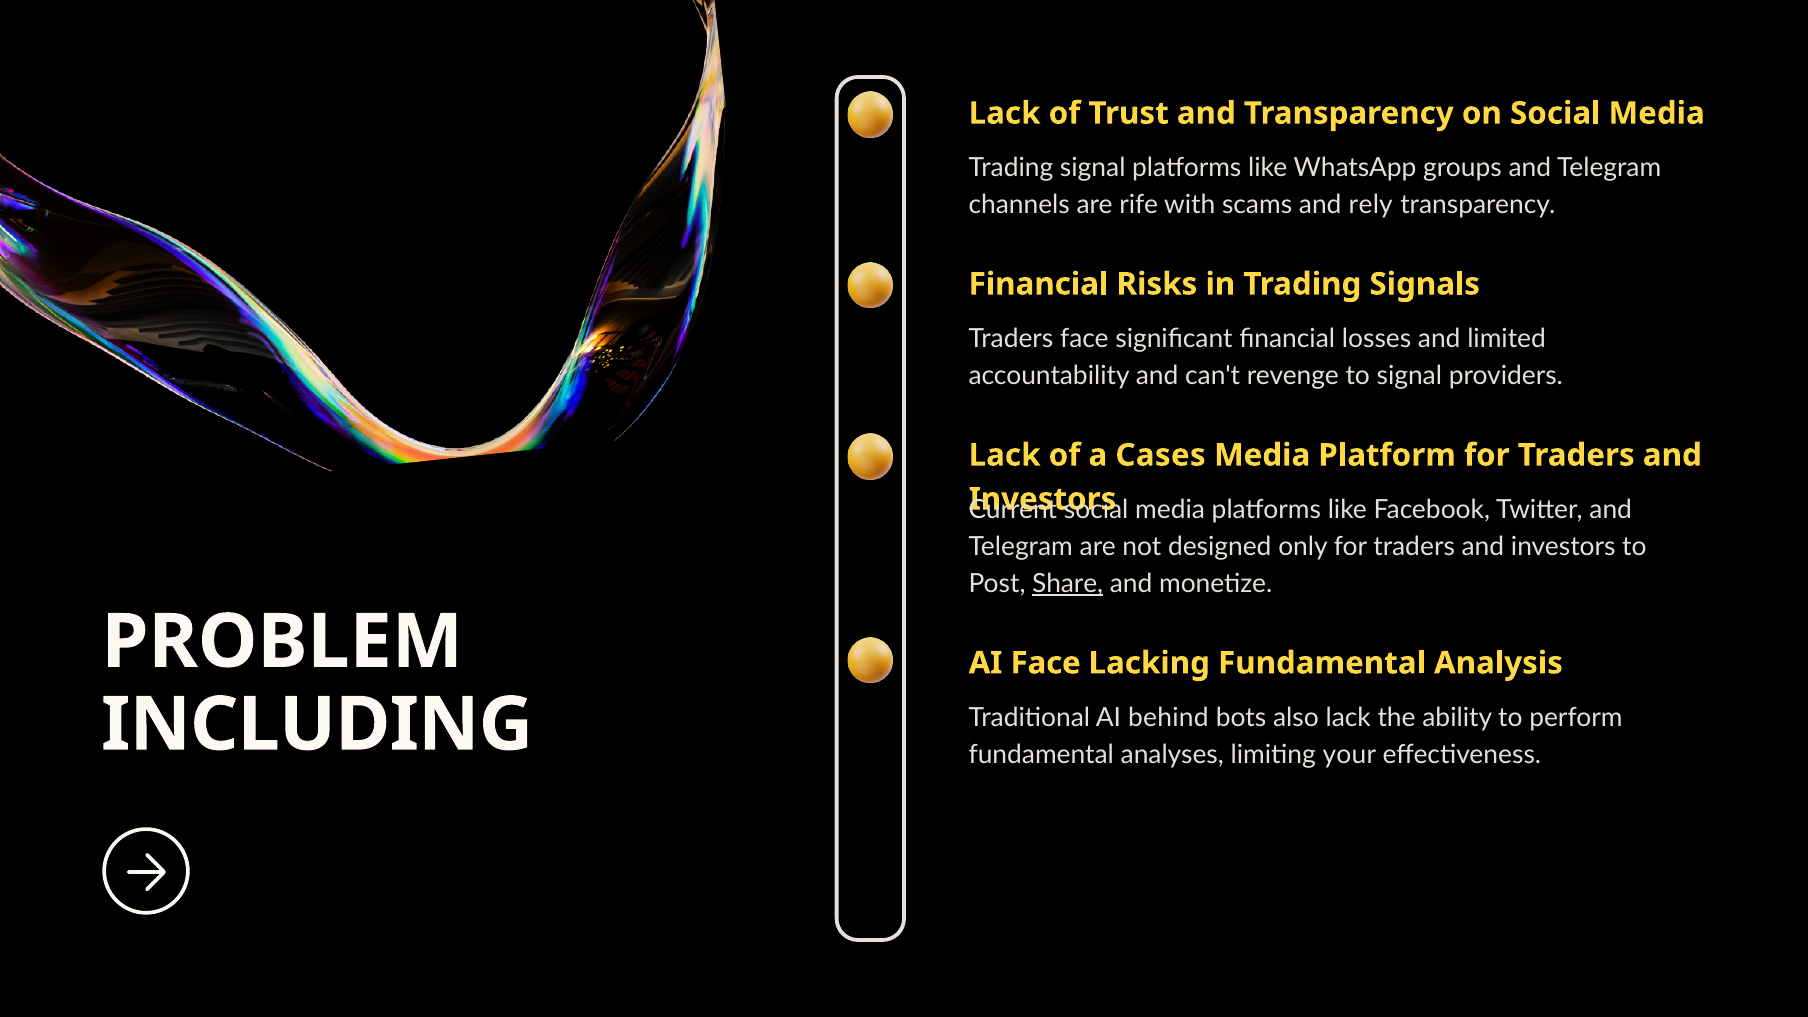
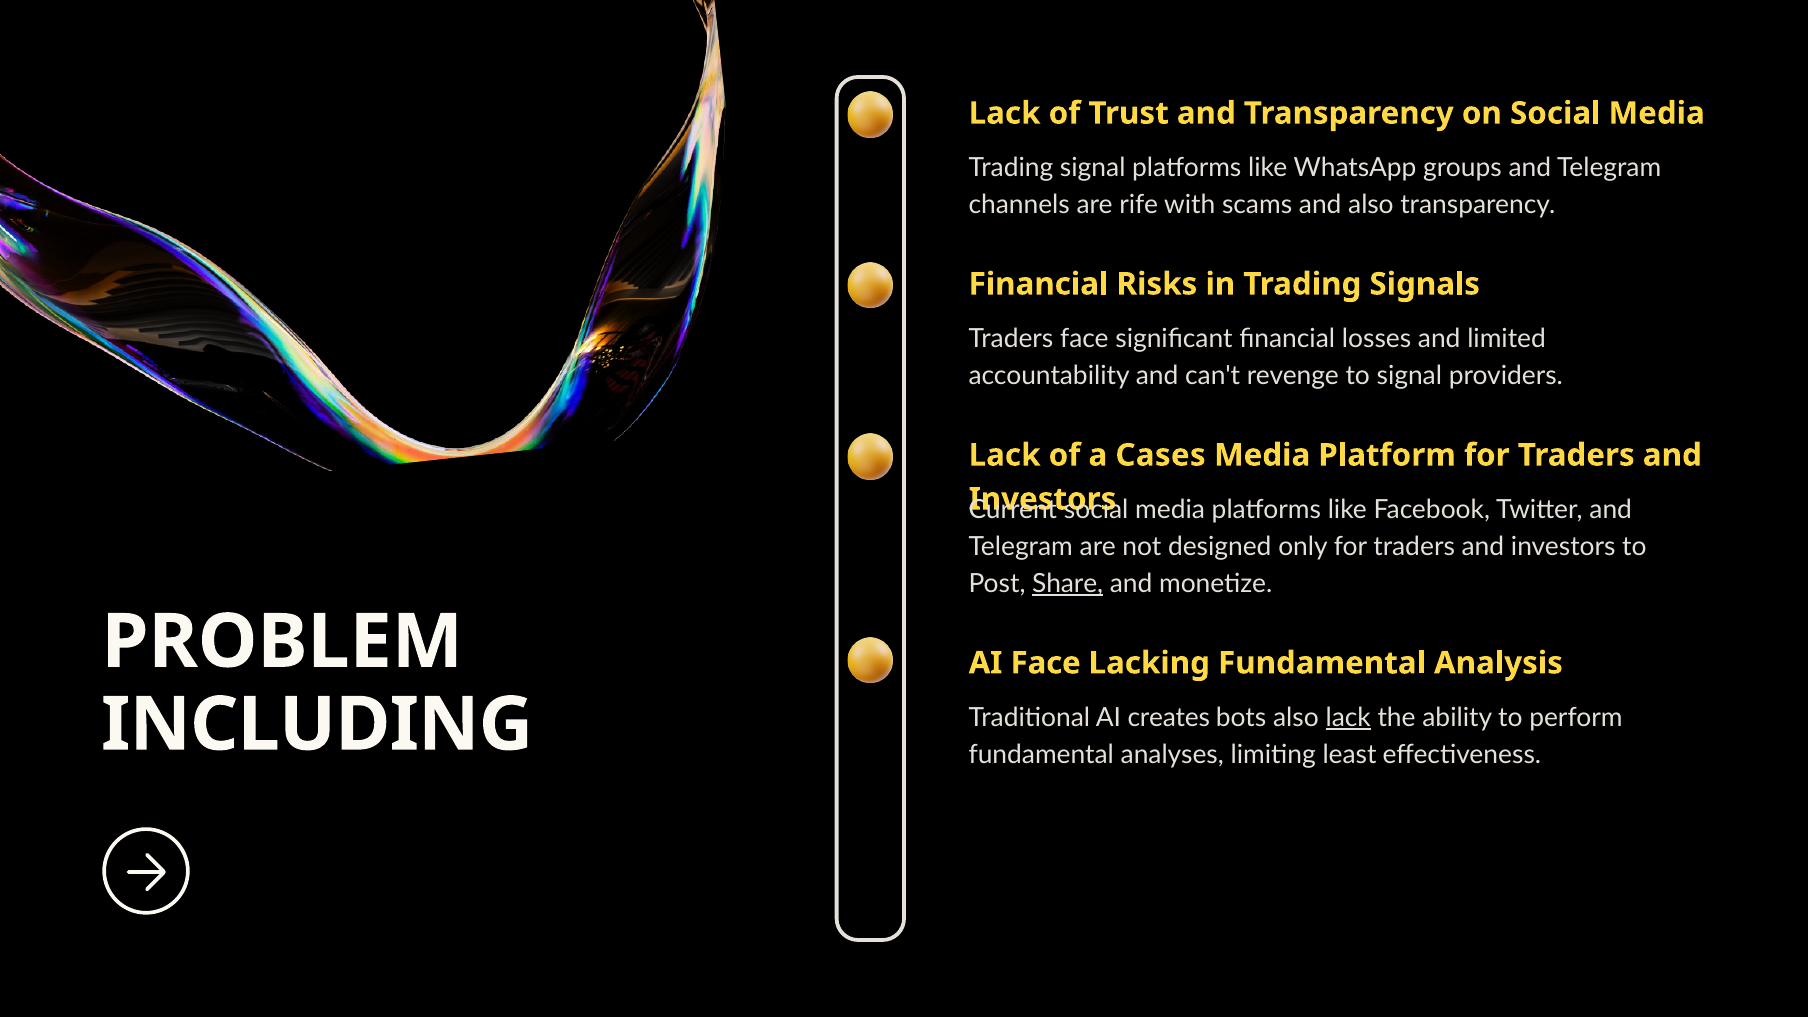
and rely: rely -> also (1371, 204)
behind: behind -> creates (1169, 717)
lack underline: none -> present (1348, 717)
your: your -> least (1350, 754)
